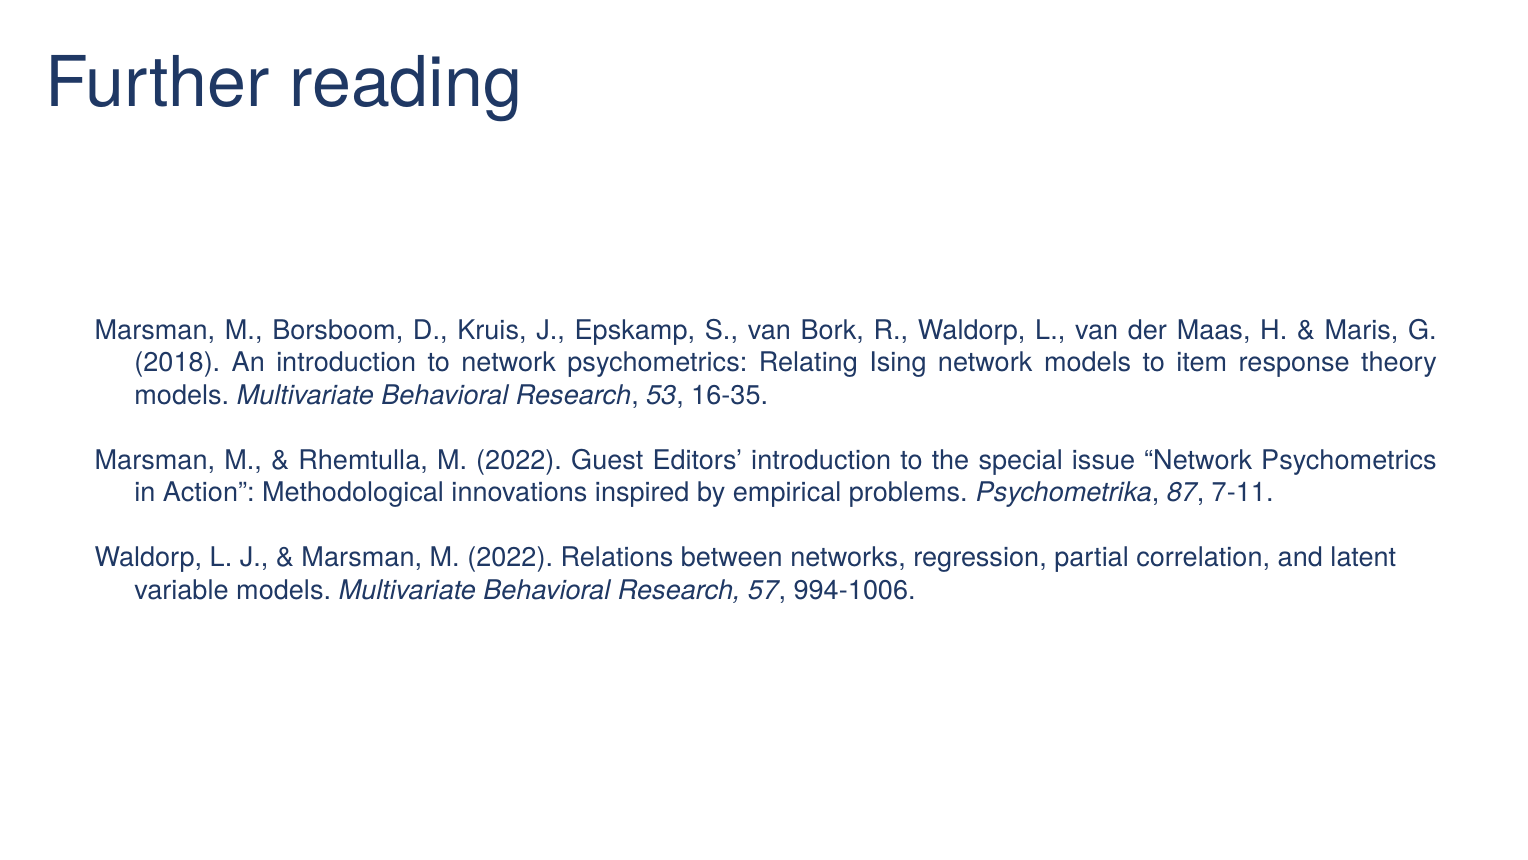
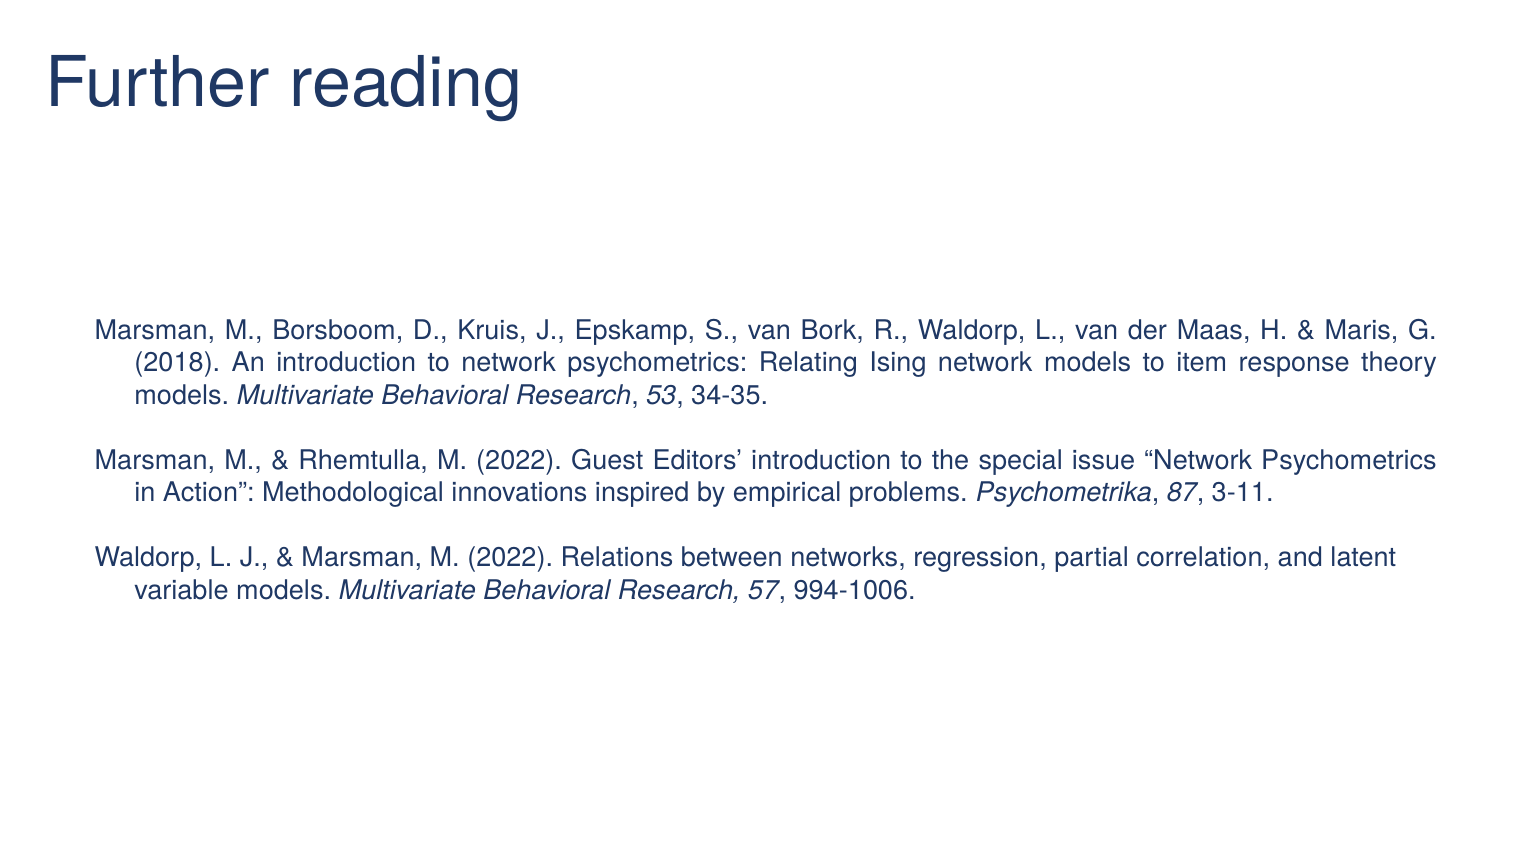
16-35: 16-35 -> 34-35 (730, 395)
7-11: 7-11 -> 3-11 (1243, 492)
